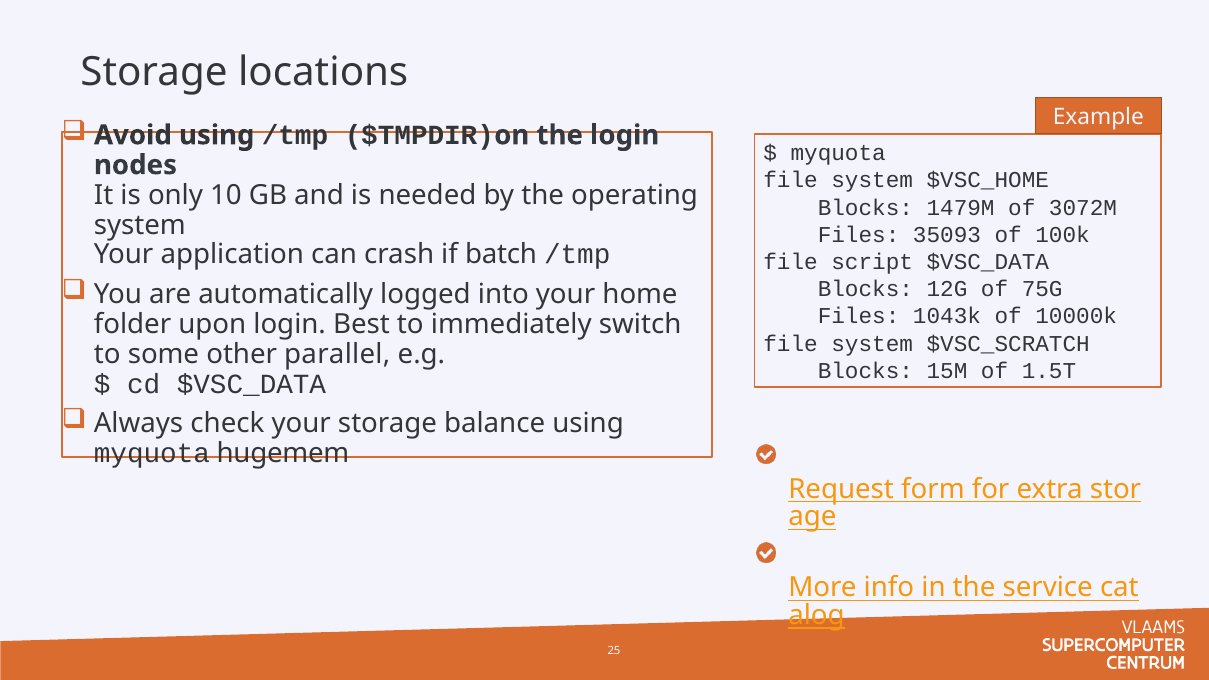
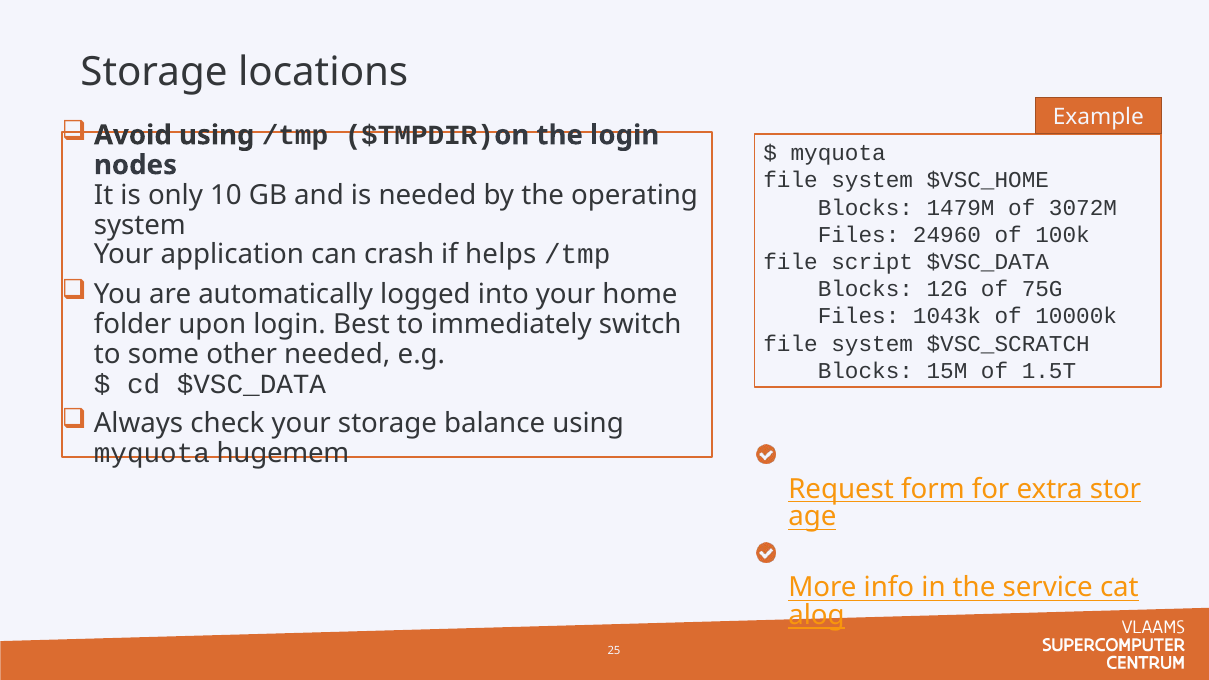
35093: 35093 -> 24960 (947, 235)
batch: batch -> helps (501, 255)
other parallel: parallel -> needed (337, 354)
